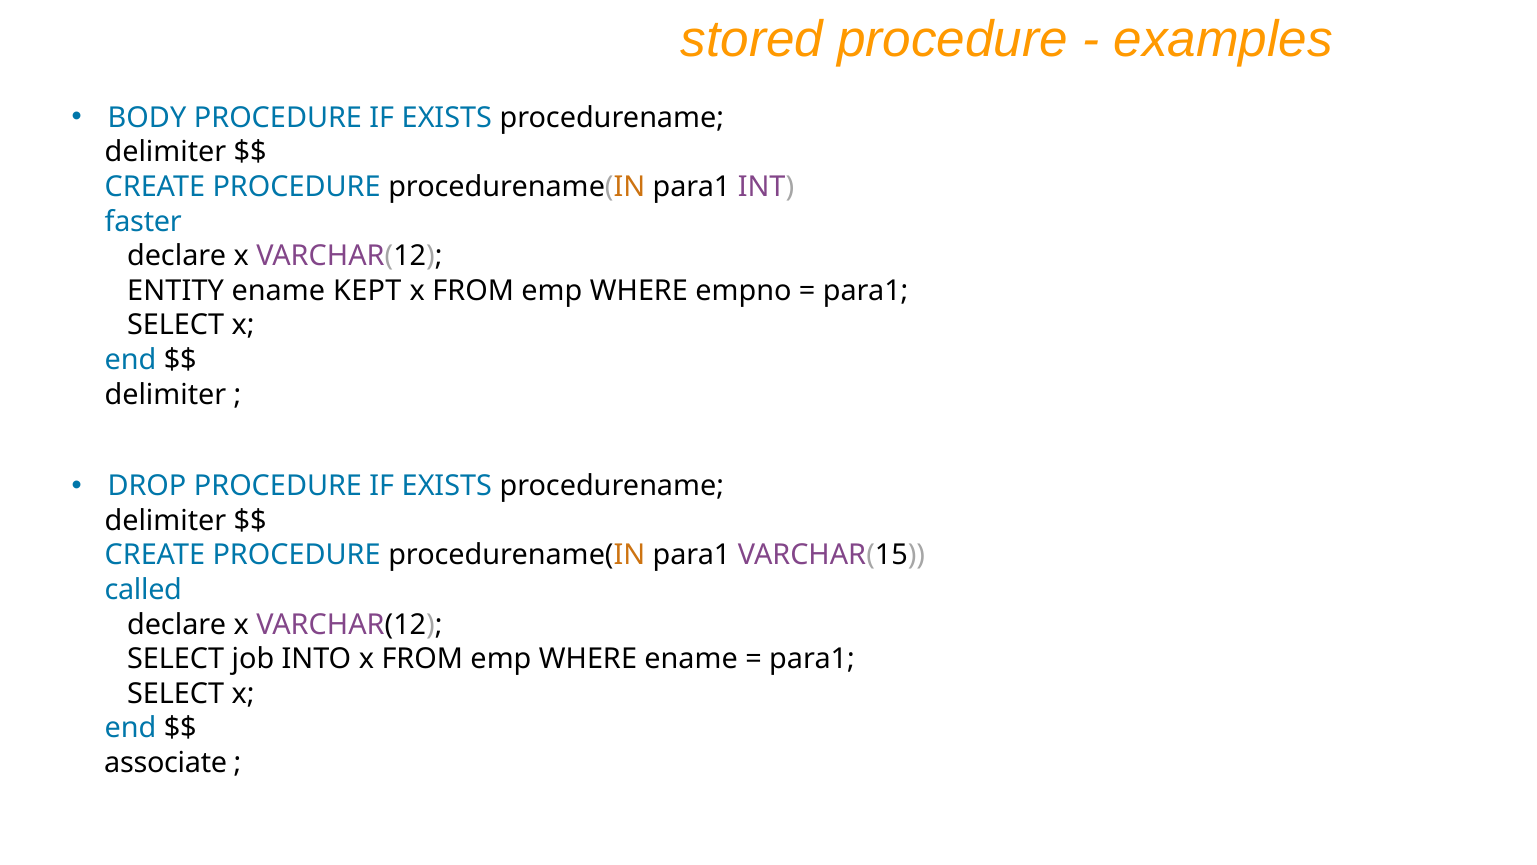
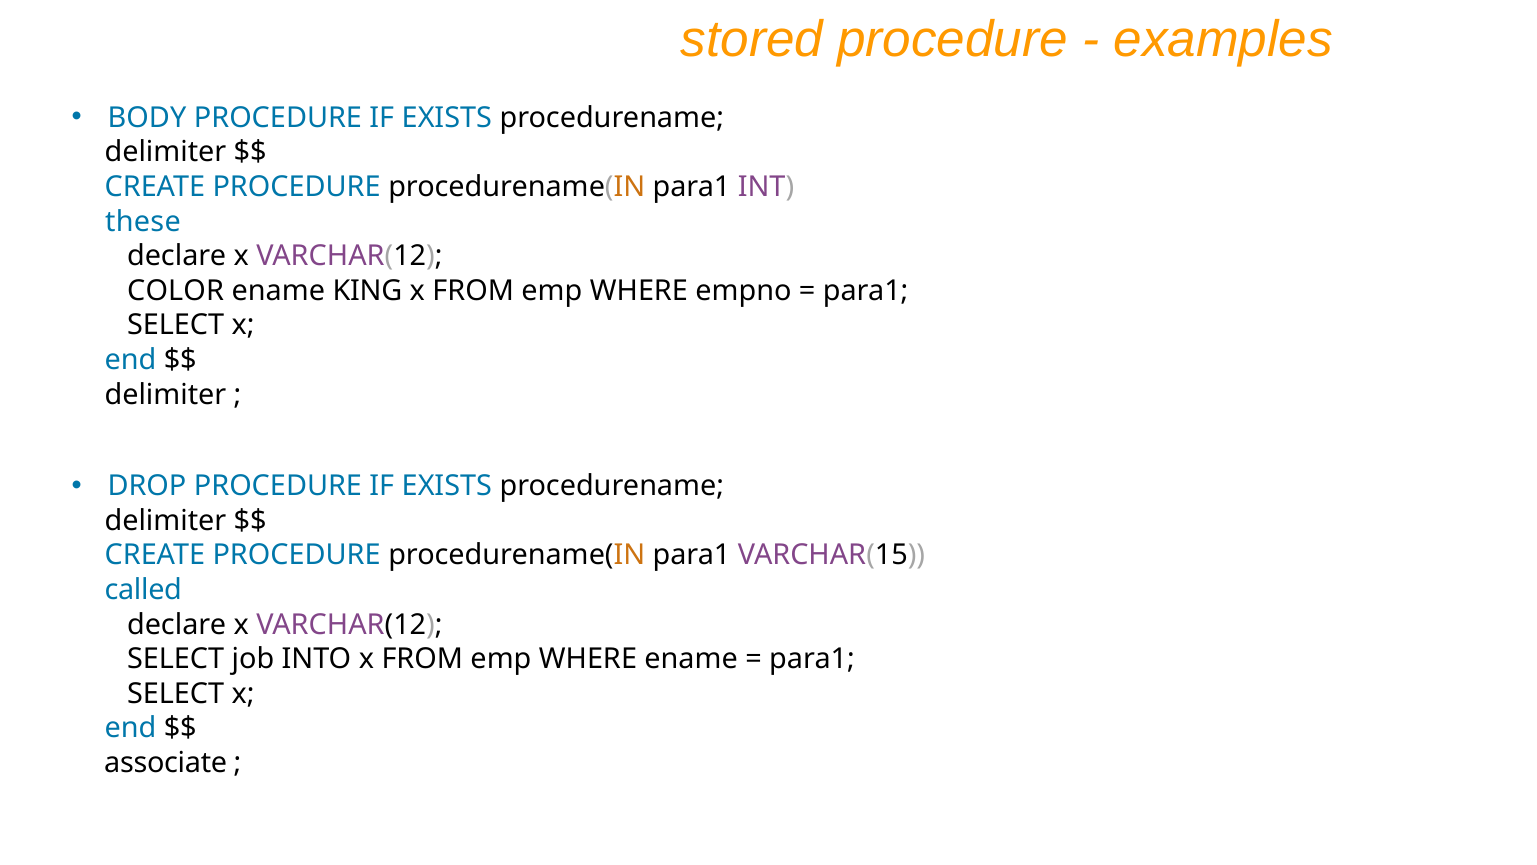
faster: faster -> these (143, 222)
ENTITY: ENTITY -> COLOR (176, 291)
KEPT: KEPT -> KING (367, 291)
